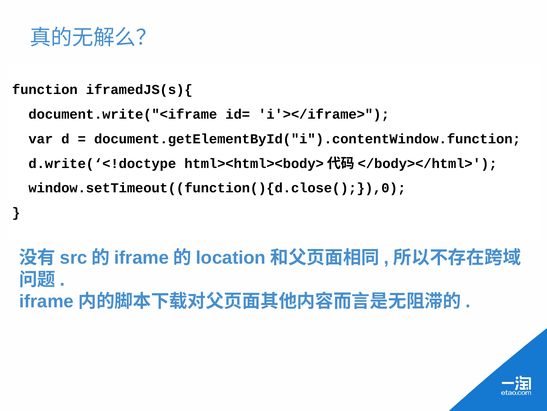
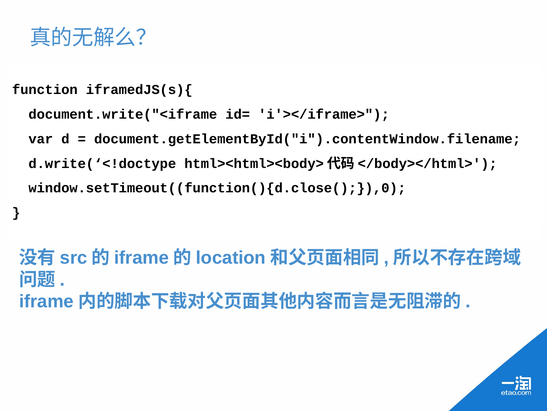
document.getElementById("i").contentWindow.function: document.getElementById("i").contentWindow.function -> document.getElementById("i").contentWindow.filename (307, 139)
